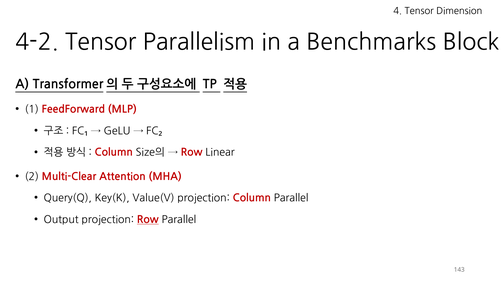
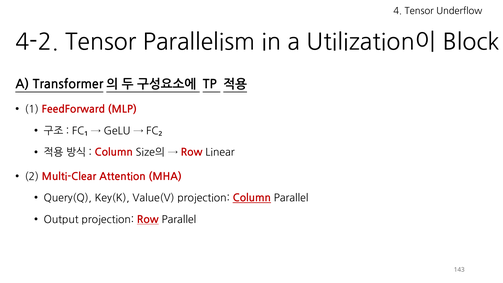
Dimension: Dimension -> Underflow (459, 11)
Benchmarks: Benchmarks -> Utilization이 (371, 42)
Column underline: none -> present (252, 198)
